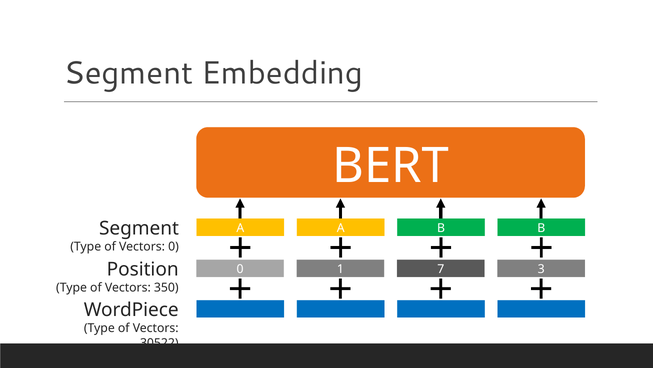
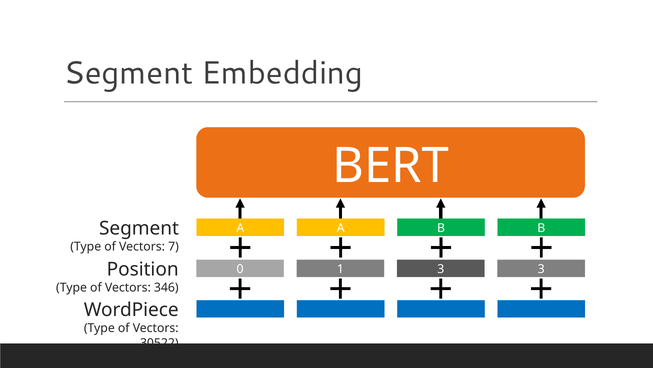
Vectors 0: 0 -> 7 (173, 246)
1 7: 7 -> 3 (441, 269)
350: 350 -> 346 (166, 287)
